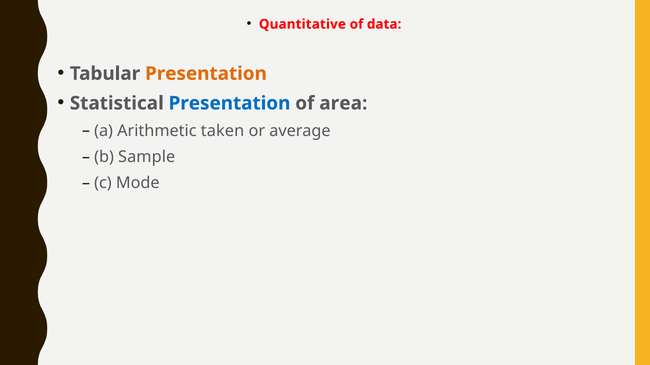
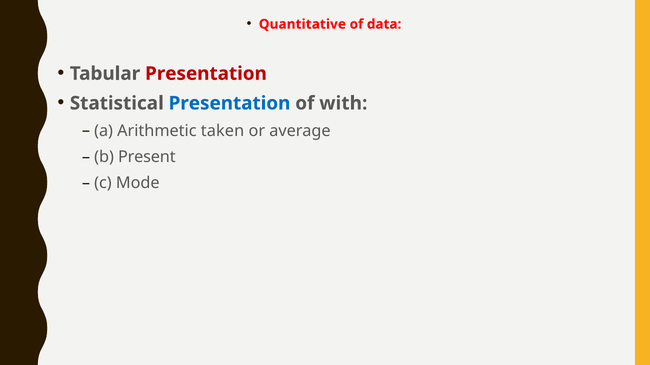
Presentation colour: orange -> red (206, 74)
area: area -> with (343, 103)
Sample: Sample -> Present (147, 157)
